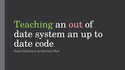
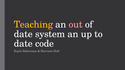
Teaching colour: light green -> yellow (33, 25)
